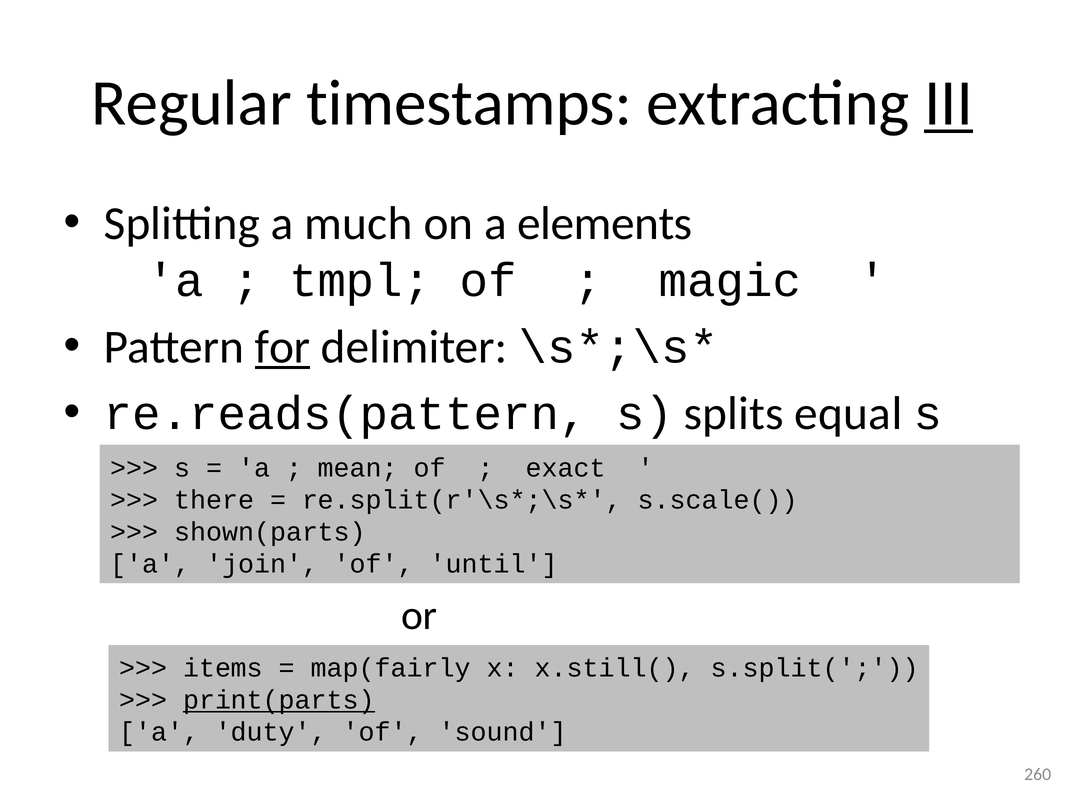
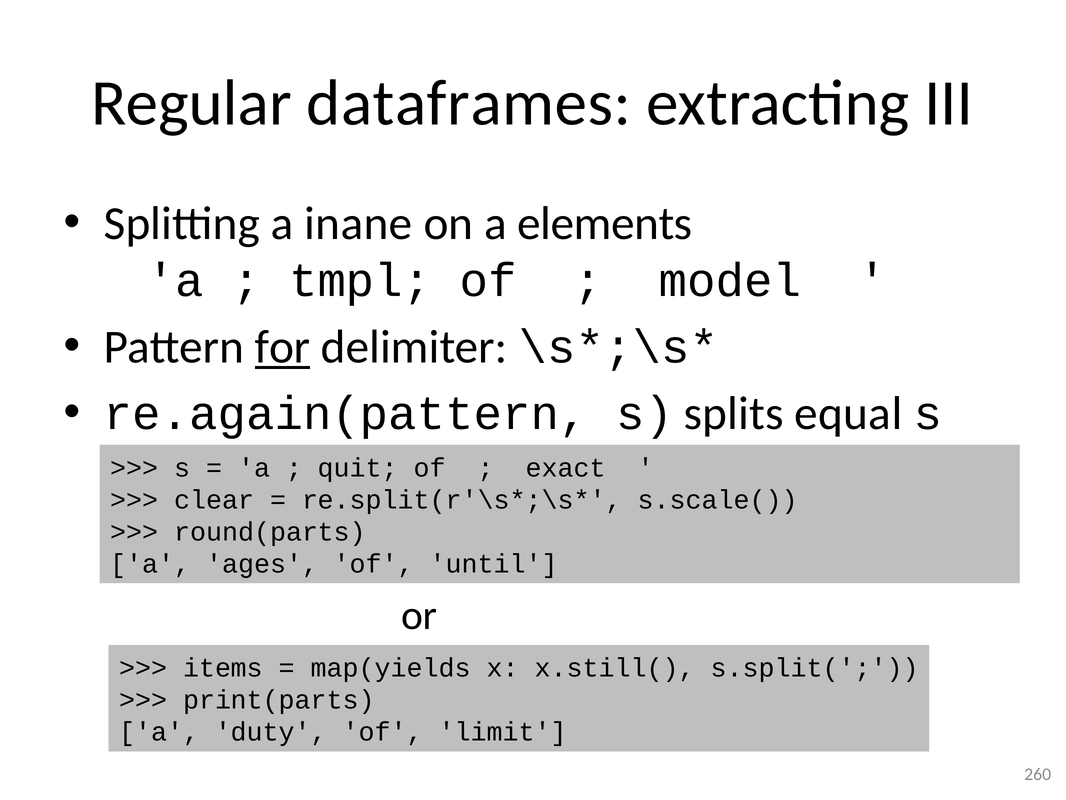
timestamps: timestamps -> dataframes (469, 103)
III underline: present -> none (949, 103)
much: much -> inane (358, 224)
magic: magic -> model (730, 280)
re.reads(pattern: re.reads(pattern -> re.again(pattern (346, 413)
mean: mean -> quit (358, 468)
there: there -> clear (214, 500)
shown(parts: shown(parts -> round(parts (270, 532)
join: join -> ages (262, 563)
map(fairly: map(fairly -> map(yields (391, 668)
print(parts underline: present -> none (279, 700)
sound: sound -> limit (503, 732)
